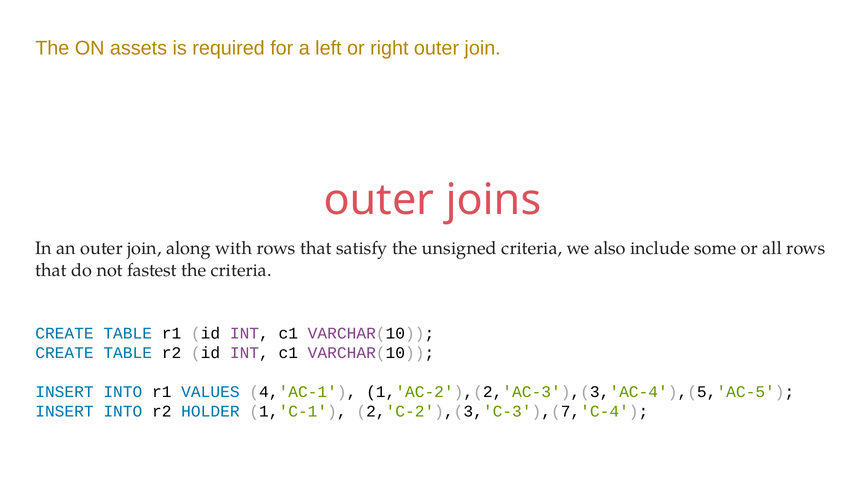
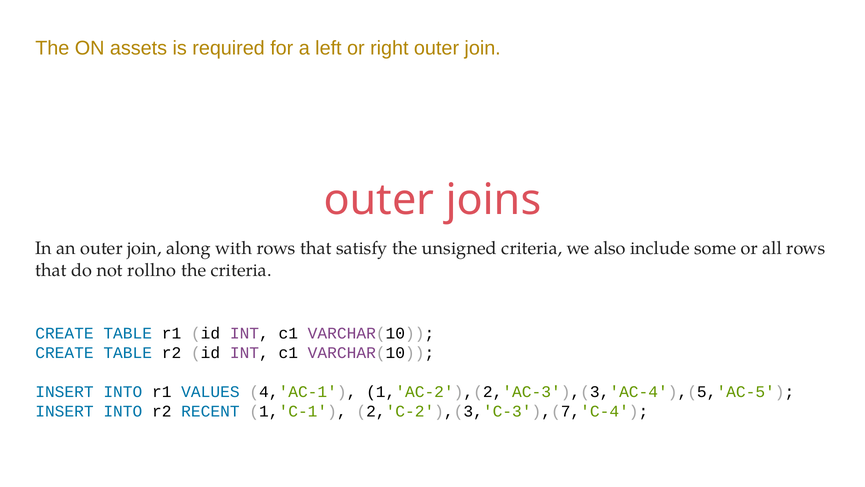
fastest: fastest -> rollno (152, 270)
HOLDER: HOLDER -> RECENT (210, 411)
